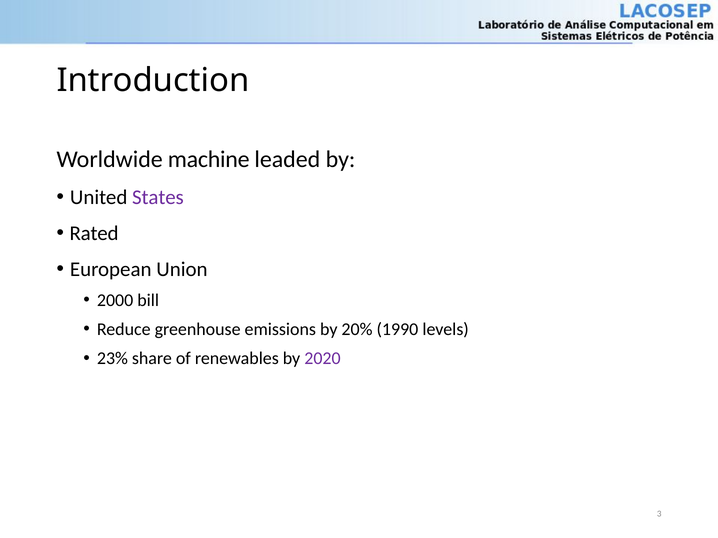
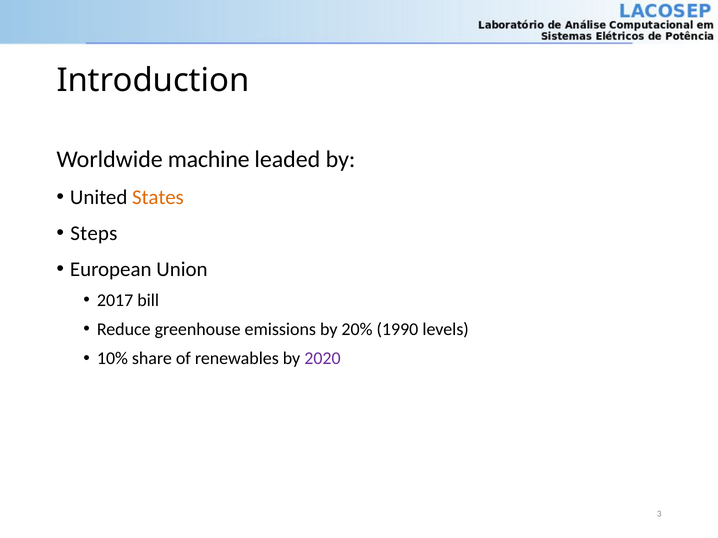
States colour: purple -> orange (158, 197)
Rated: Rated -> Steps (94, 234)
2000: 2000 -> 2017 (115, 300)
23%: 23% -> 10% (112, 359)
